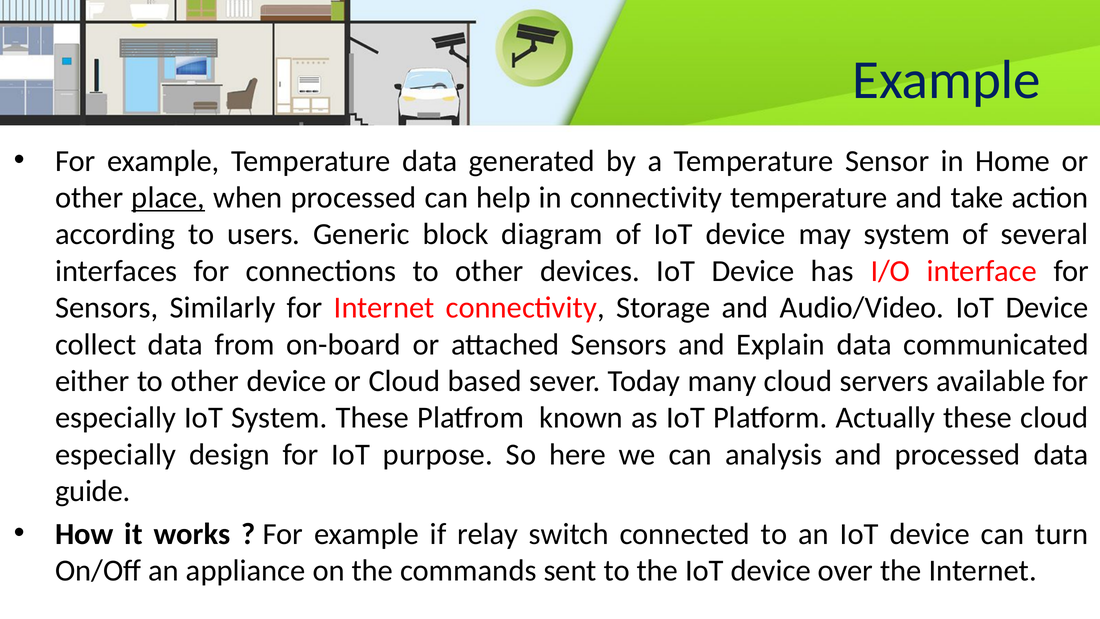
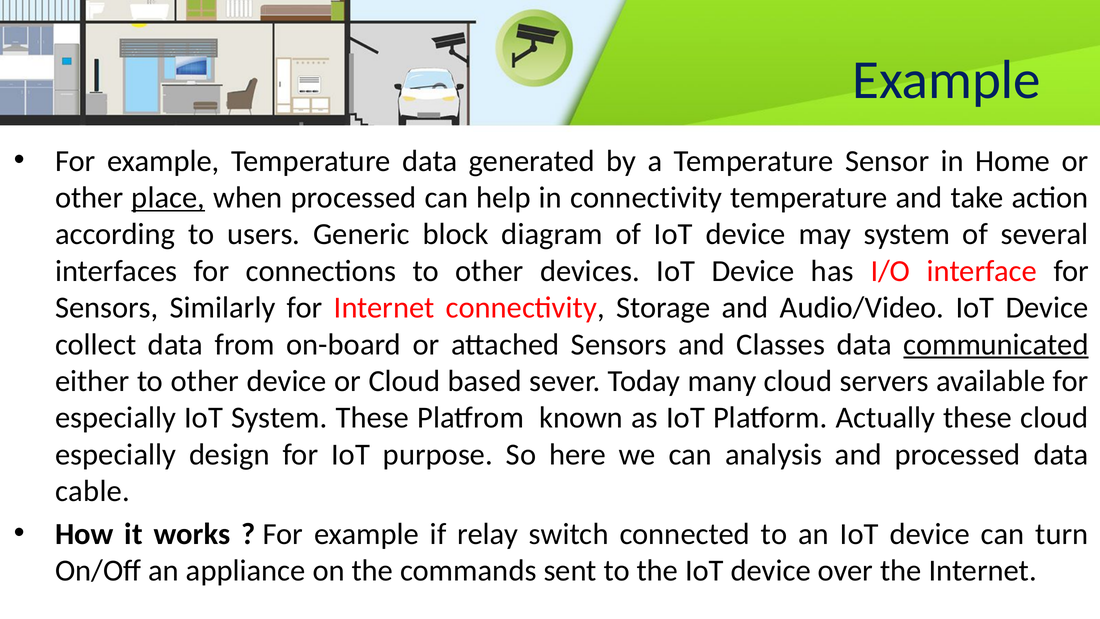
Explain: Explain -> Classes (781, 344)
communicated underline: none -> present (996, 344)
guide: guide -> cable (93, 491)
